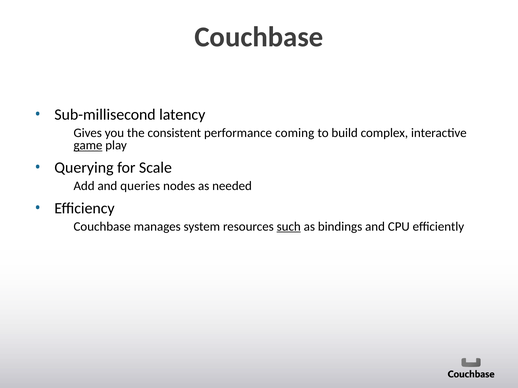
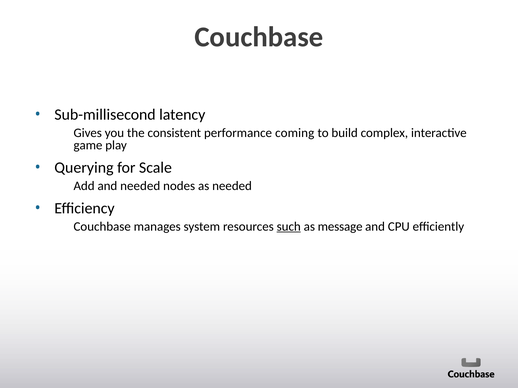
game underline: present -> none (88, 146)
and queries: queries -> needed (140, 186)
bindings: bindings -> message (340, 227)
